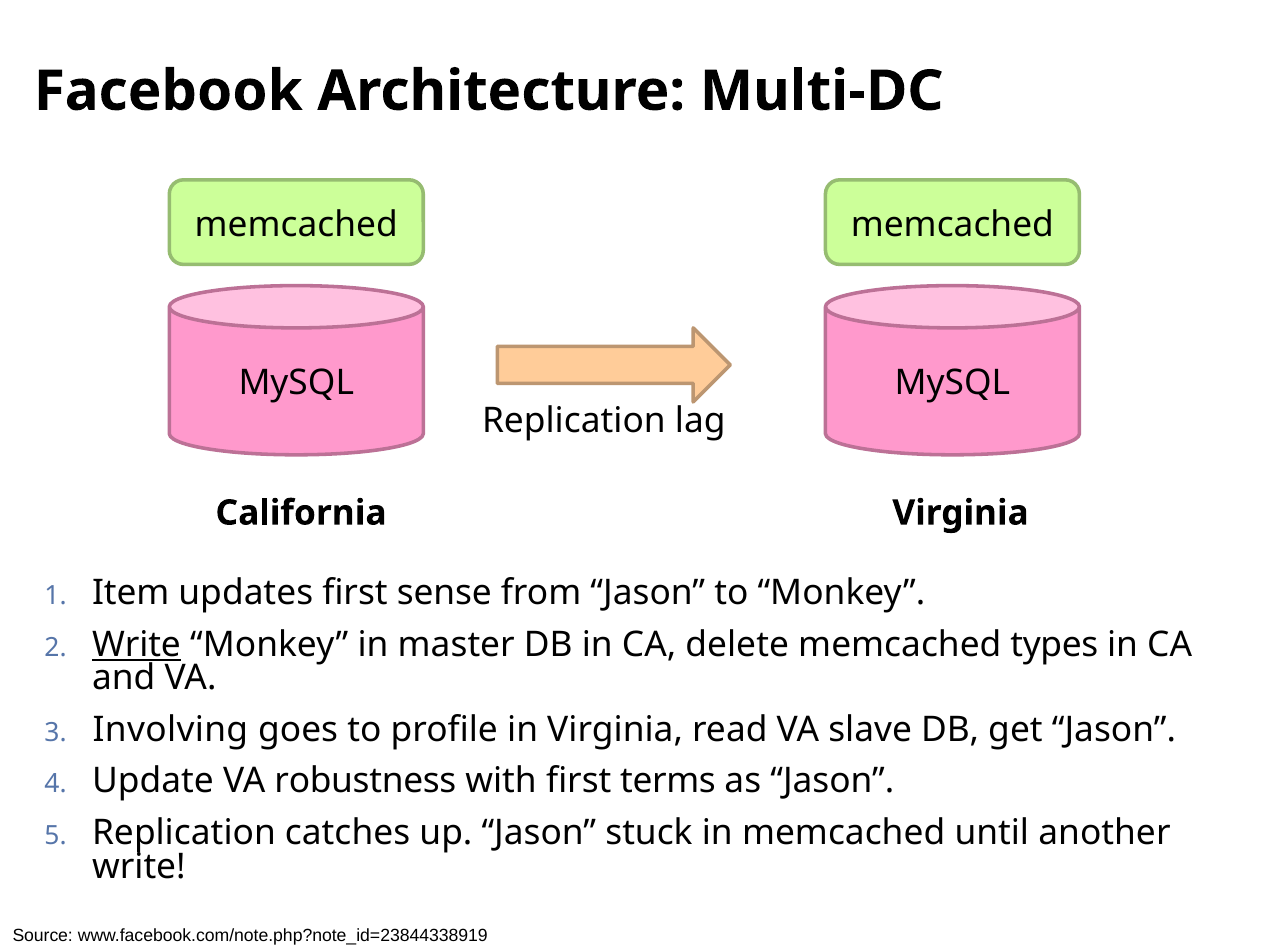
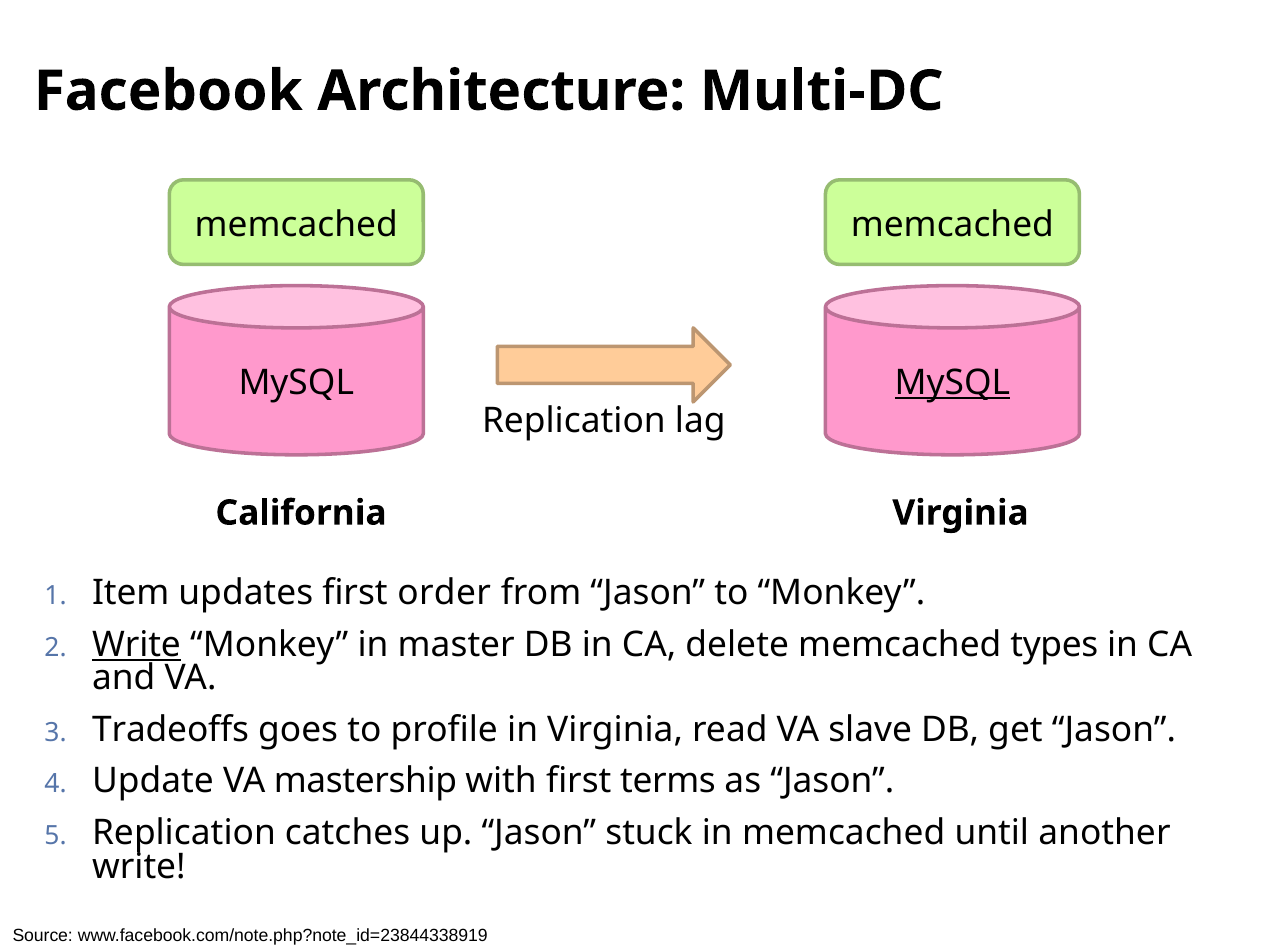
MySQL underline: none -> present (952, 383)
sense: sense -> order (444, 593)
Involving: Involving -> Tradeoffs (171, 730)
robustness: robustness -> mastership (365, 782)
